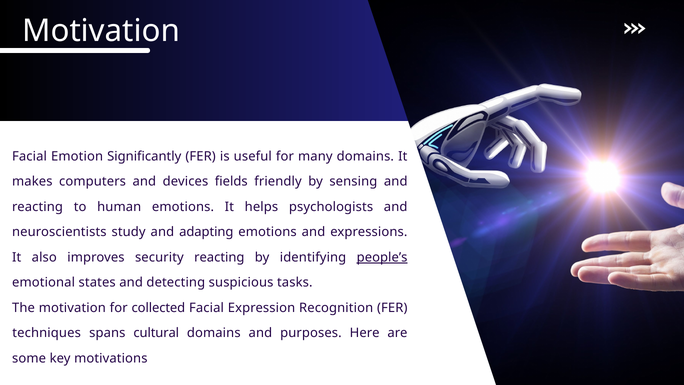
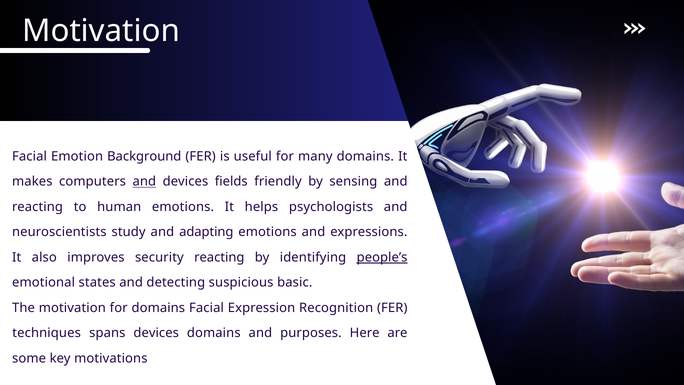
Significantly: Significantly -> Background (144, 156)
and underline: none -> present (144, 181)
tasks: tasks -> basic (295, 282)
for collected: collected -> domains (158, 308)
spans cultural: cultural -> devices (156, 333)
